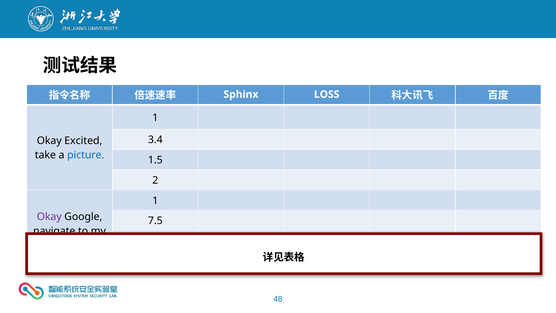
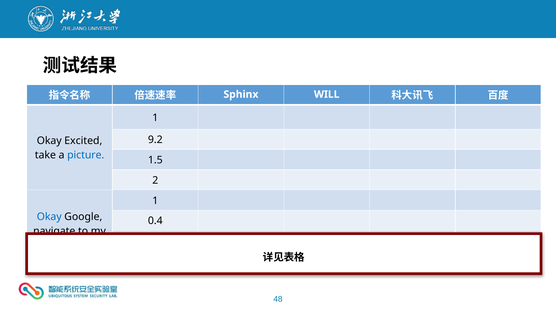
LOSS: LOSS -> WILL (327, 94)
3.4: 3.4 -> 9.2 (155, 140)
Okay colour: purple -> blue (49, 217)
7.5: 7.5 -> 0.4 (155, 221)
